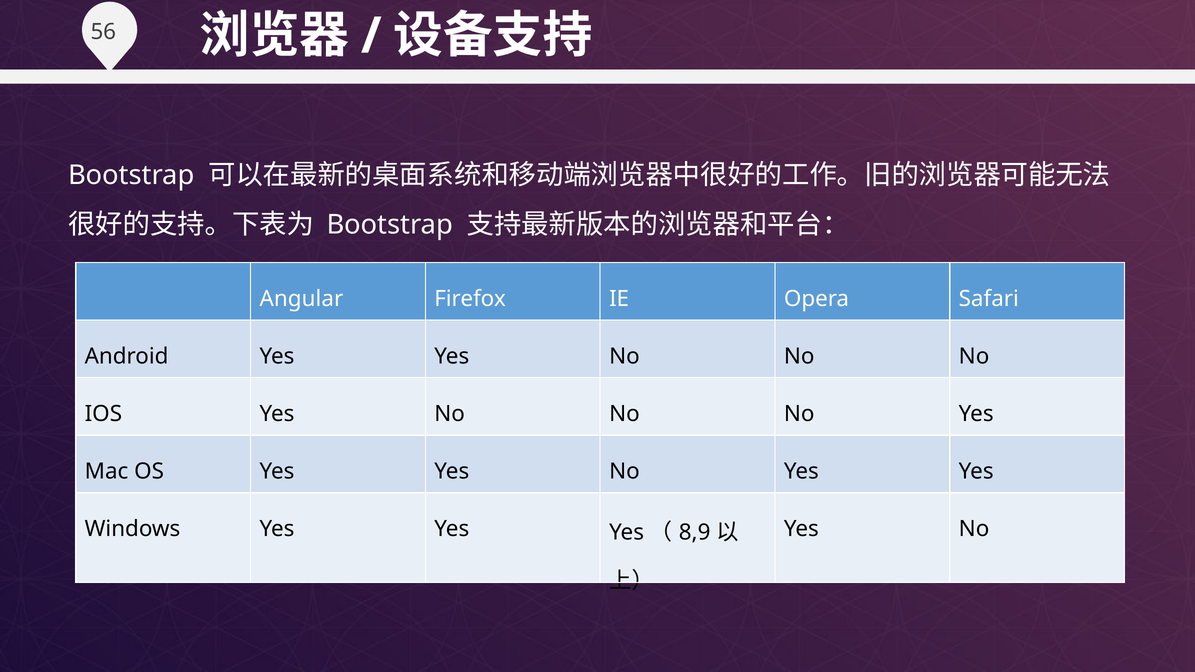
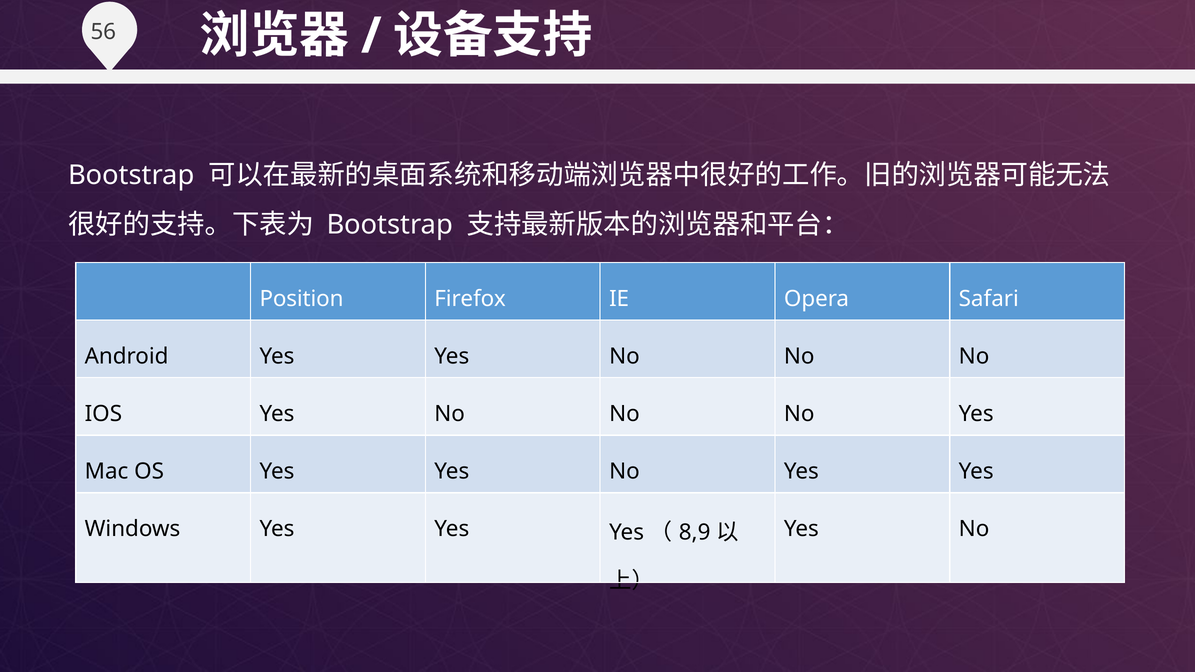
Angular: Angular -> Position (301, 299)
